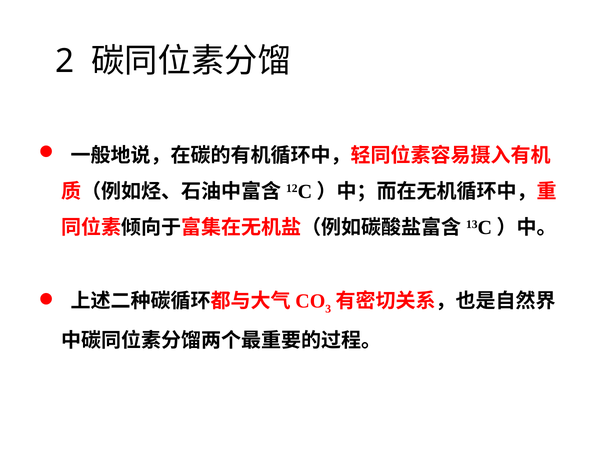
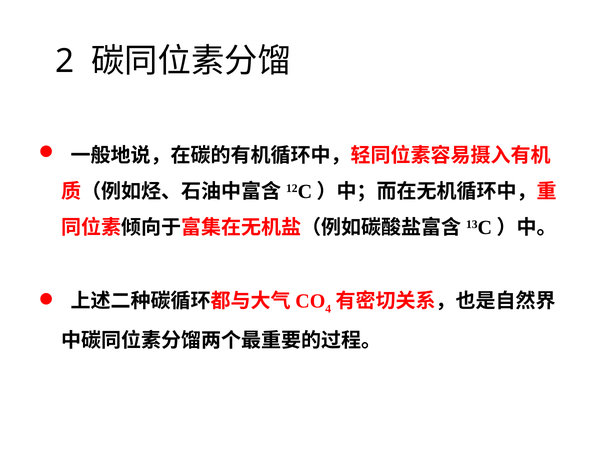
3: 3 -> 4 (328, 309)
